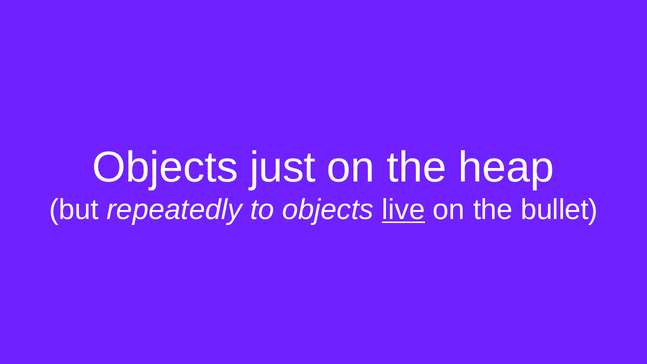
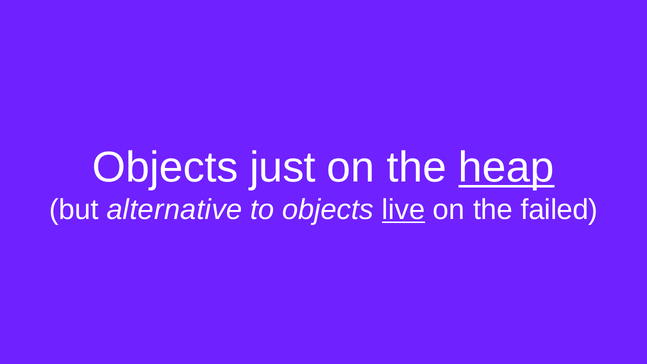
heap underline: none -> present (506, 168)
repeatedly: repeatedly -> alternative (174, 210)
bullet: bullet -> failed (559, 210)
